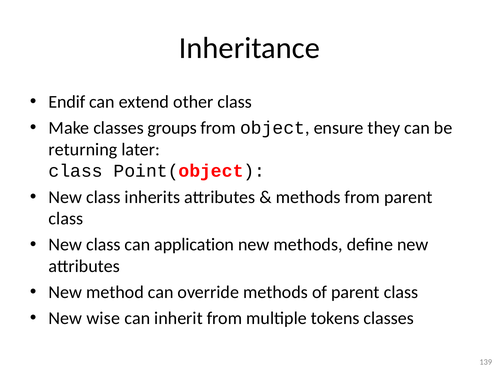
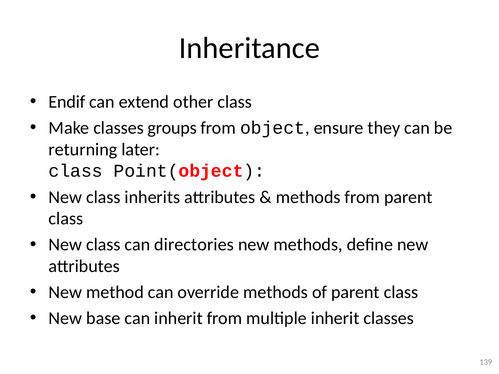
application: application -> directories (194, 245)
wise: wise -> base (103, 319)
multiple tokens: tokens -> inherit (335, 319)
